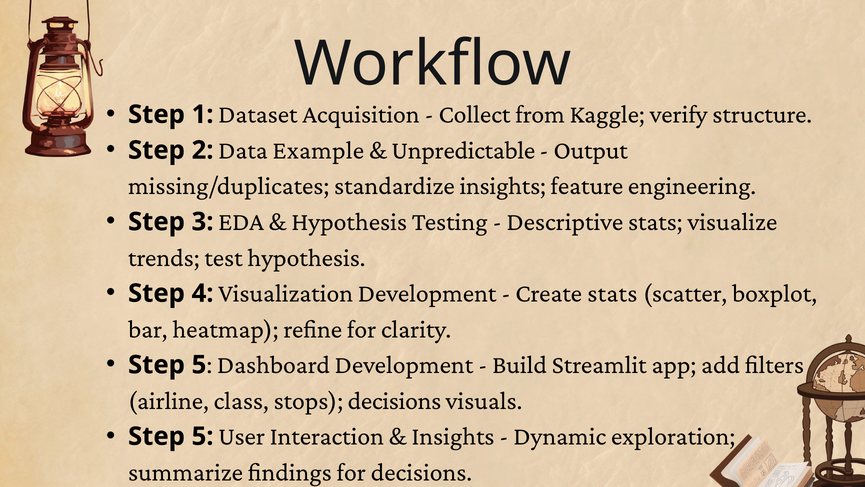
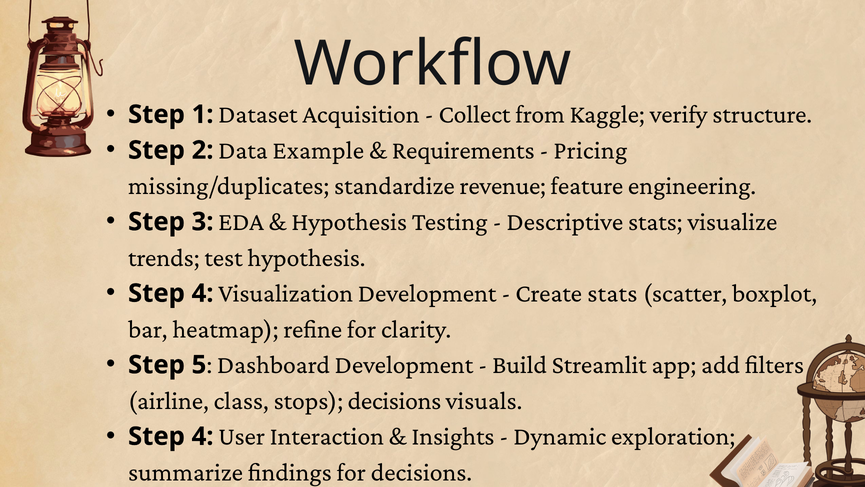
Unpredictable: Unpredictable -> Requirements (463, 150)
Output: Output -> Pricing (590, 150)
standardize insights: insights -> revenue (503, 186)
5: 5 -> 4 (203, 436)
